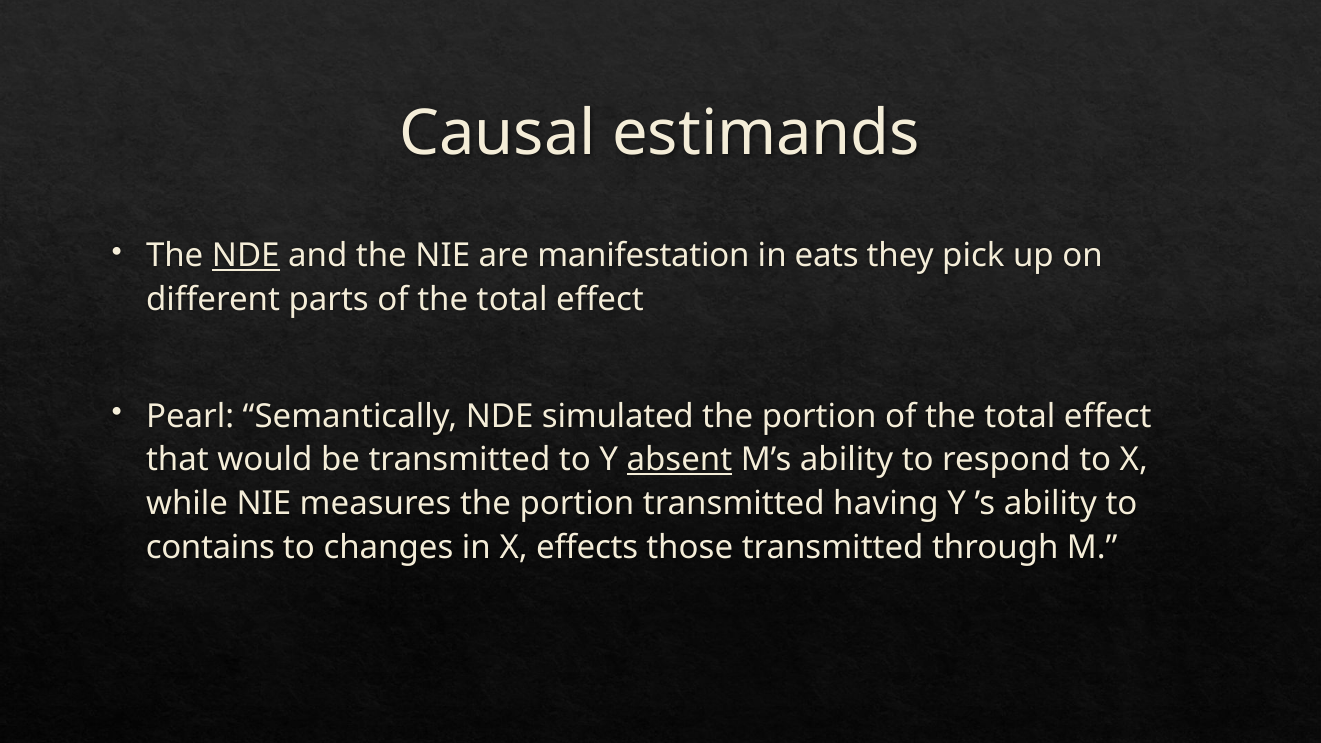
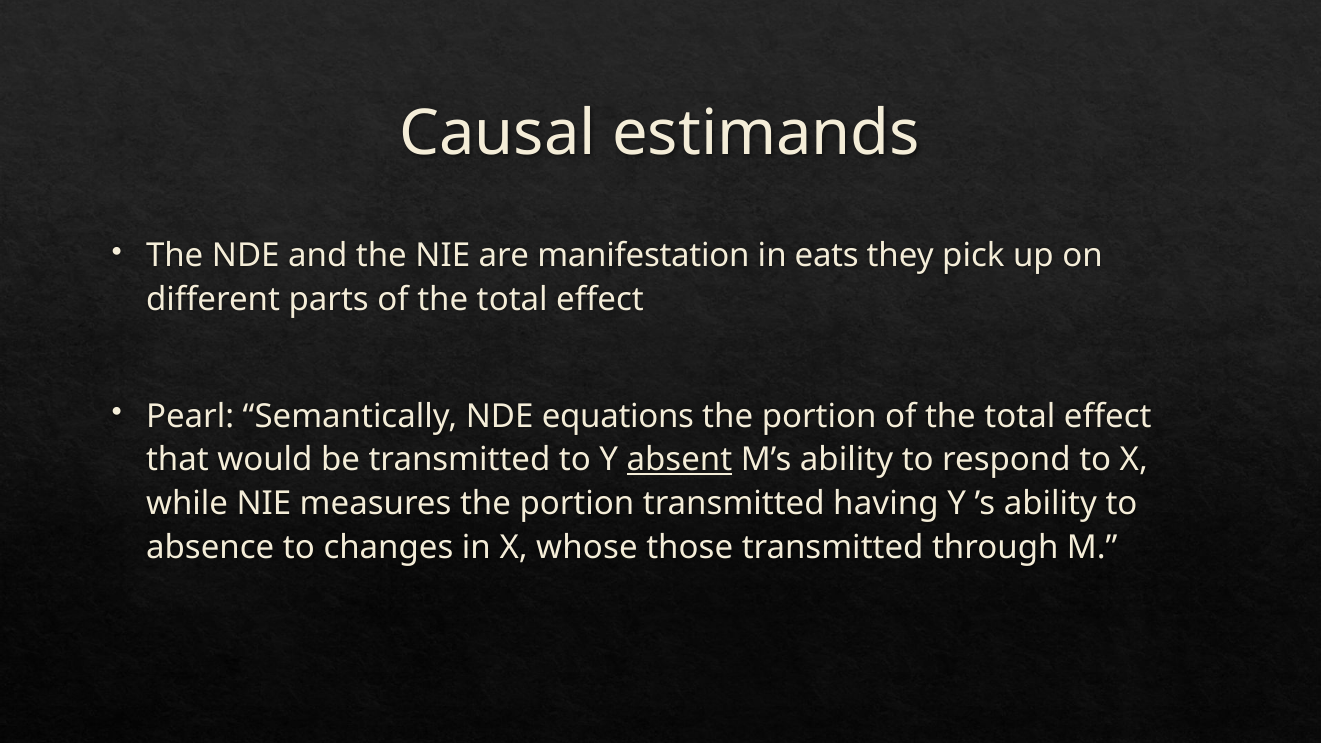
NDE underline: present -> none (246, 256)
simulated: simulated -> equations (618, 416)
contains: contains -> absence (210, 547)
effects: effects -> whose (587, 547)
